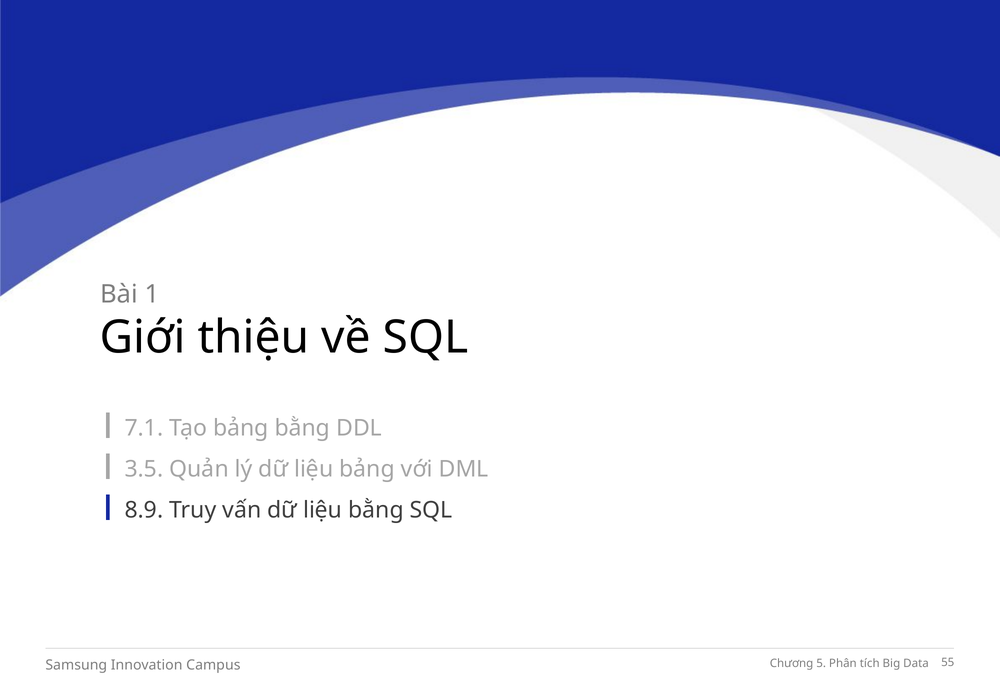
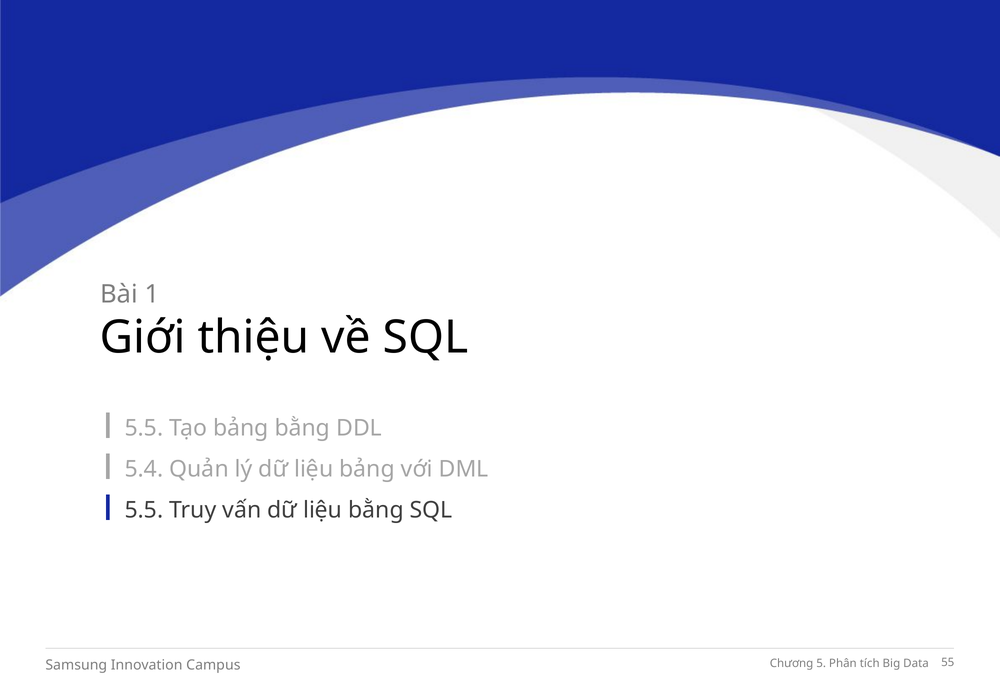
7.1: 7.1 -> 5.5 (144, 428)
3.5: 3.5 -> 5.4 (144, 469)
8.9: 8.9 -> 5.5 (144, 511)
